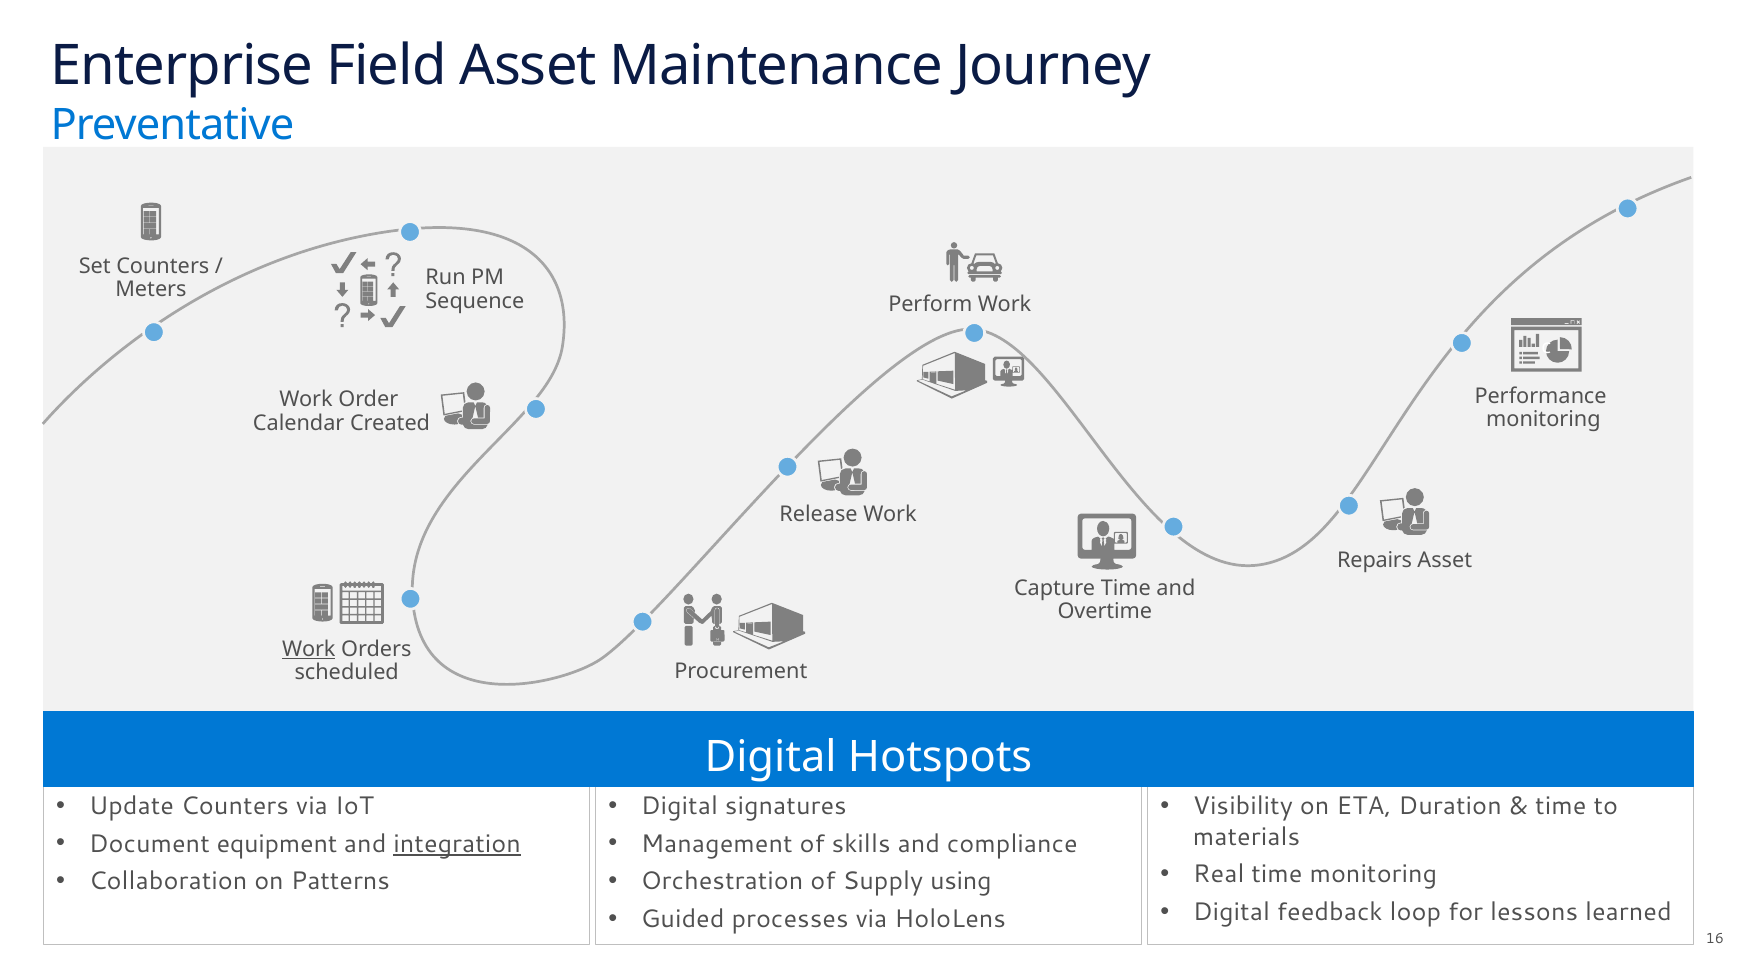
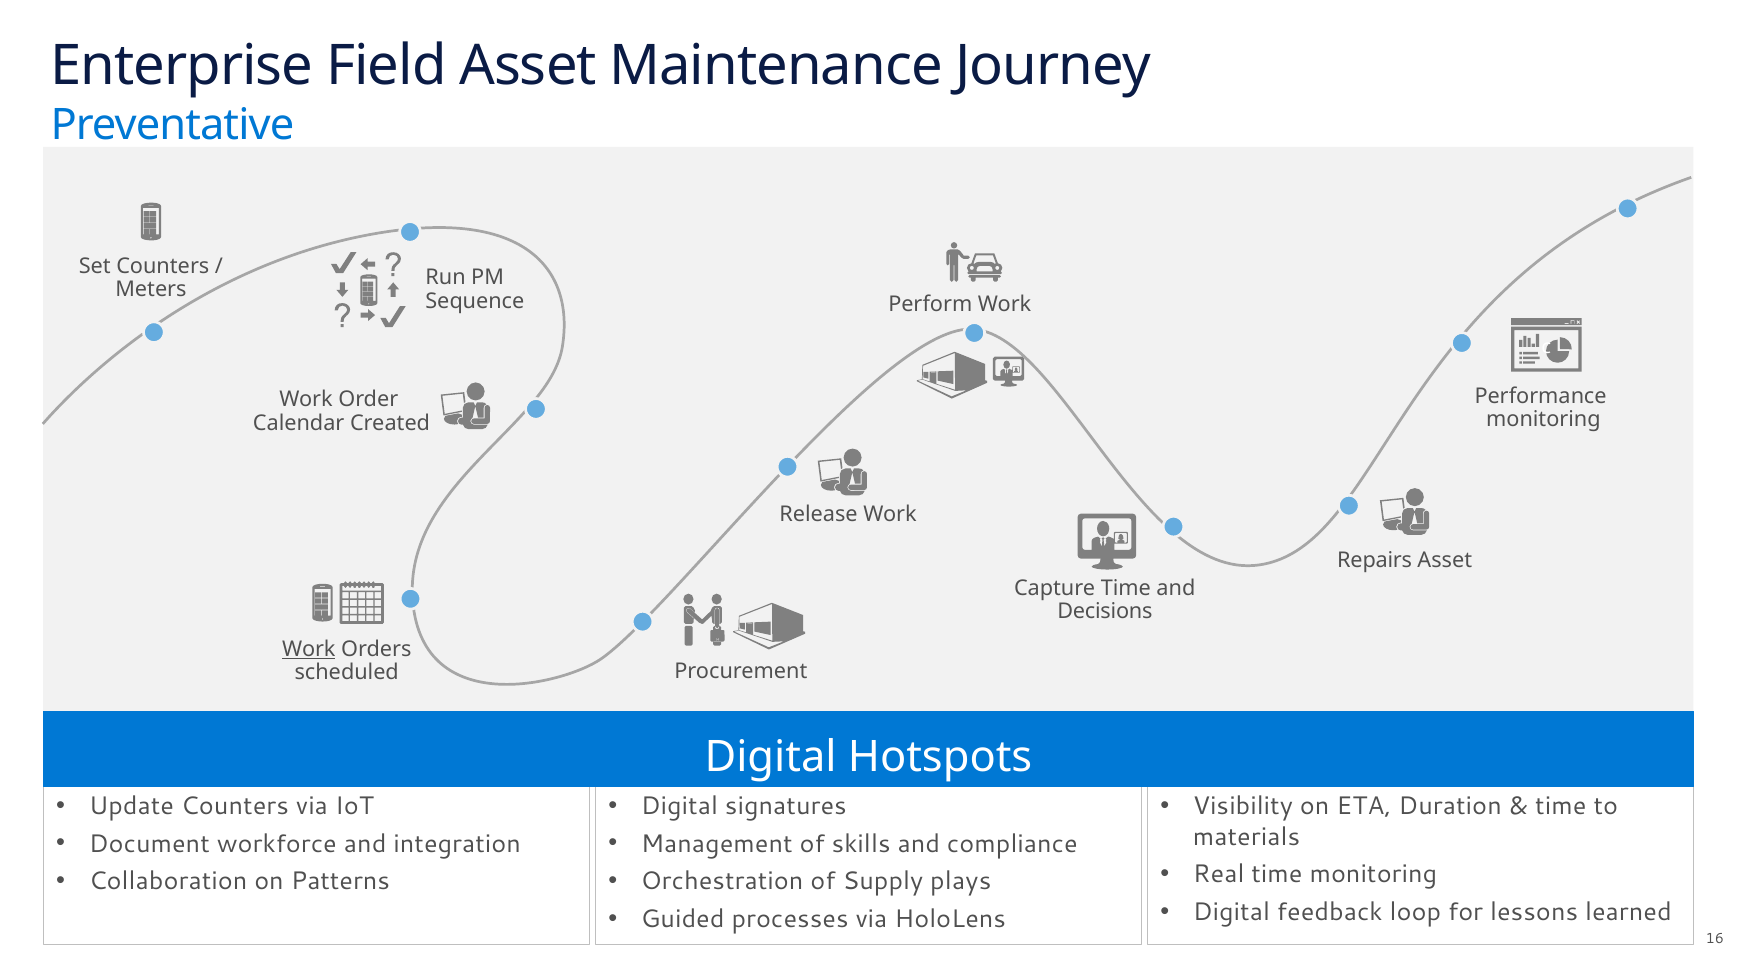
Overtime: Overtime -> Decisions (1105, 611)
equipment: equipment -> workforce (277, 844)
integration underline: present -> none (457, 844)
using: using -> plays (961, 882)
